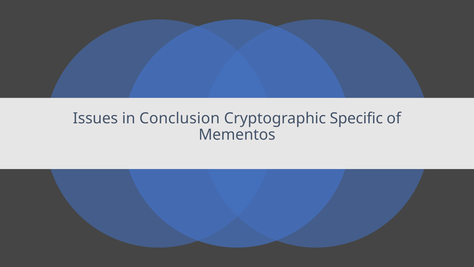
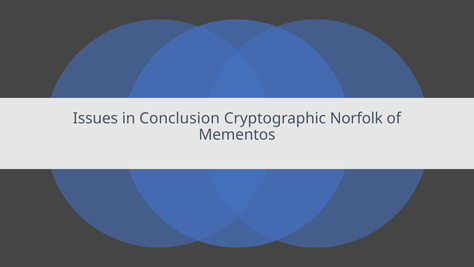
Specific: Specific -> Norfolk (356, 118)
